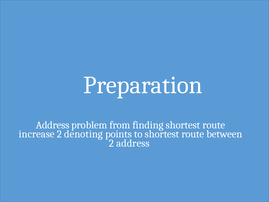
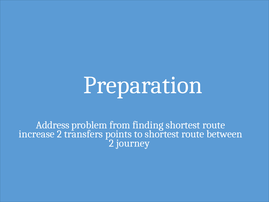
denoting: denoting -> transfers (84, 134)
2 address: address -> journey (133, 143)
